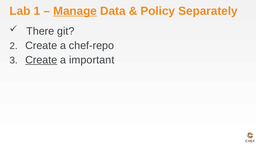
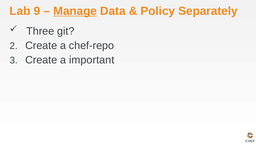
1: 1 -> 9 (37, 11)
There: There -> Three (40, 31)
Create underline: present -> none (41, 60)
